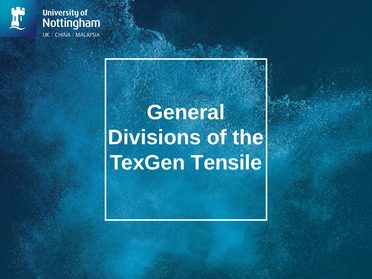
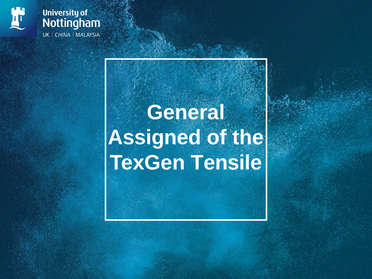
Divisions: Divisions -> Assigned (155, 138)
